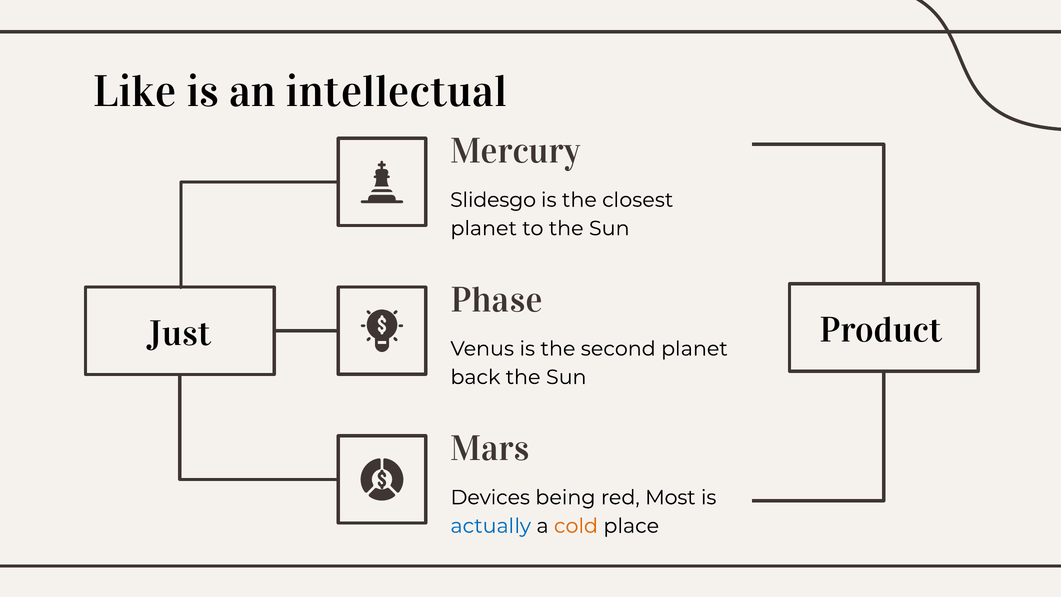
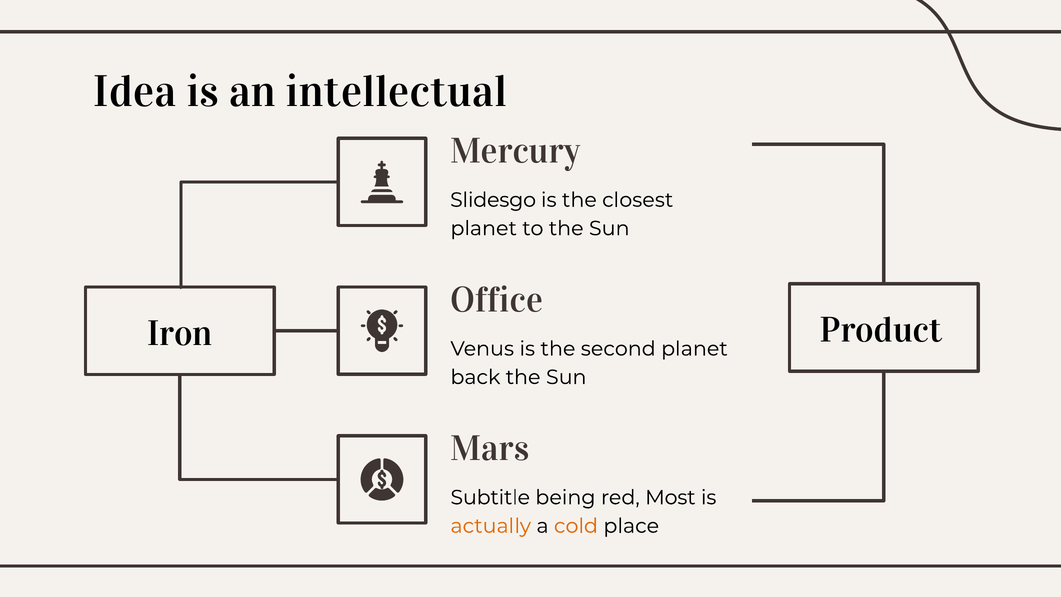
Like: Like -> Idea (135, 92)
Phase: Phase -> Office (497, 300)
Just: Just -> Iron (180, 333)
Devices: Devices -> Subtitle (490, 497)
actually colour: blue -> orange (491, 526)
